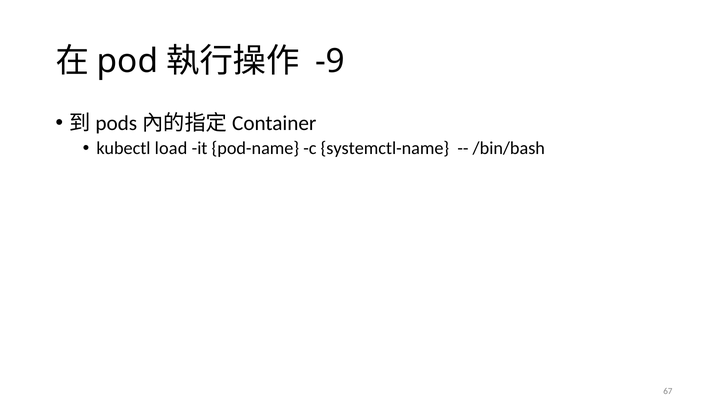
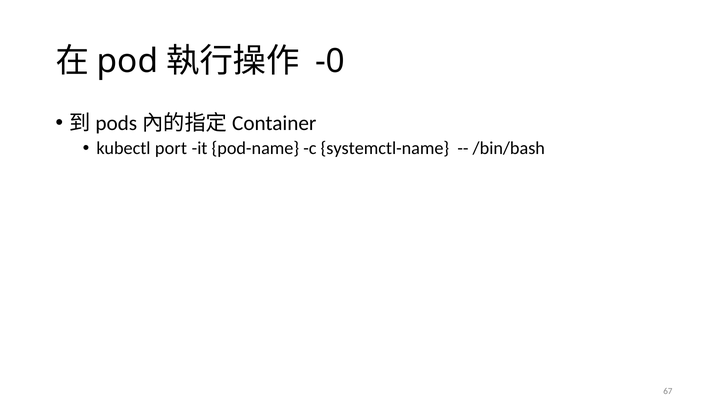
-9: -9 -> -0 (330, 61)
load: load -> port (171, 148)
